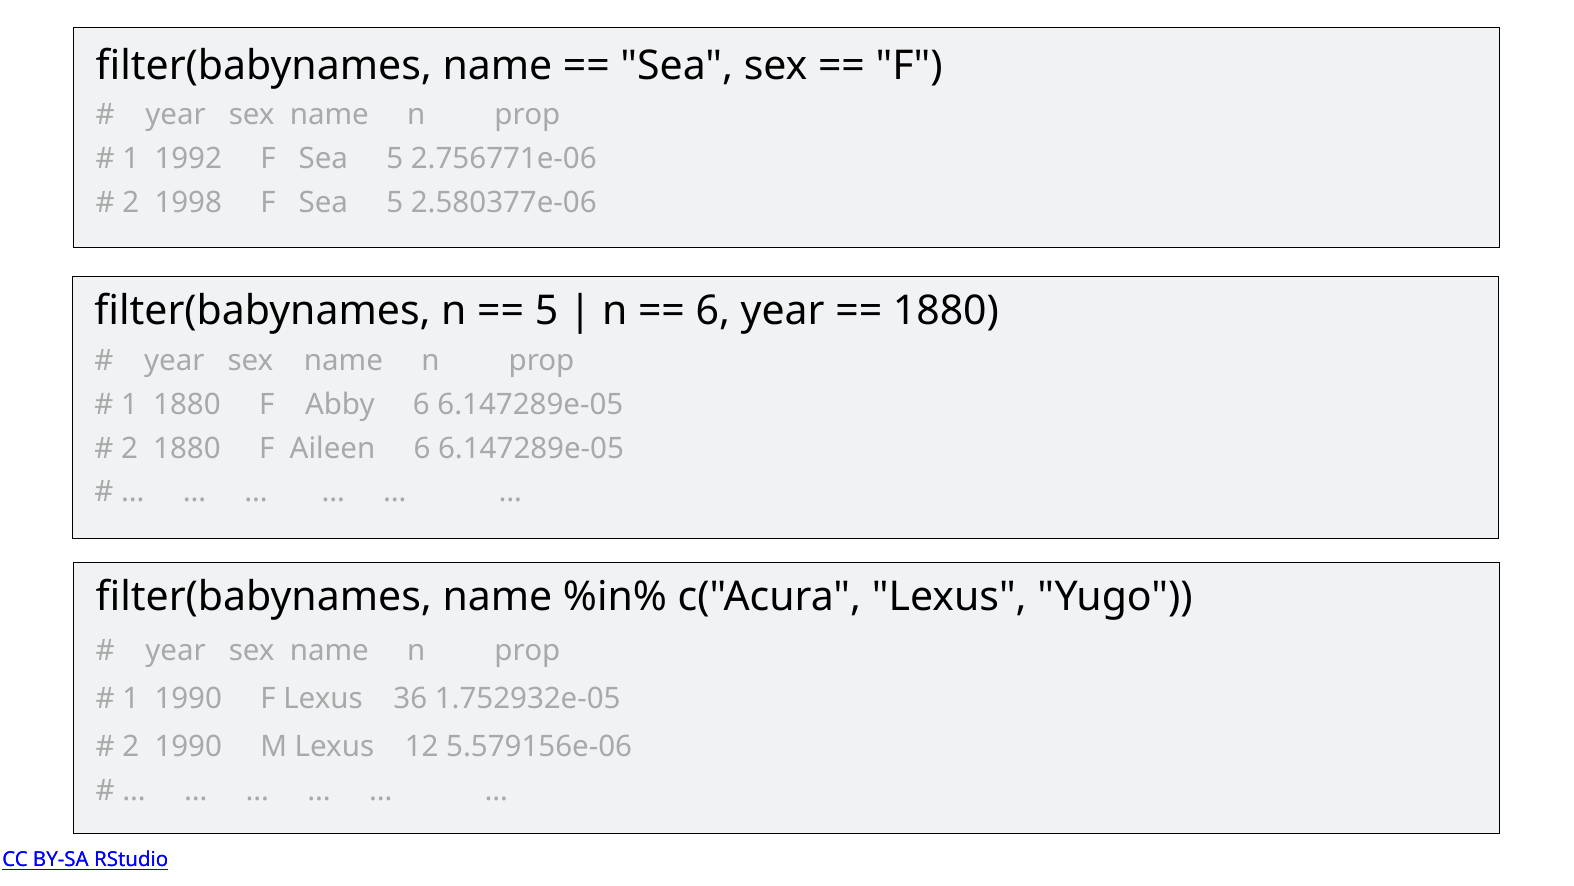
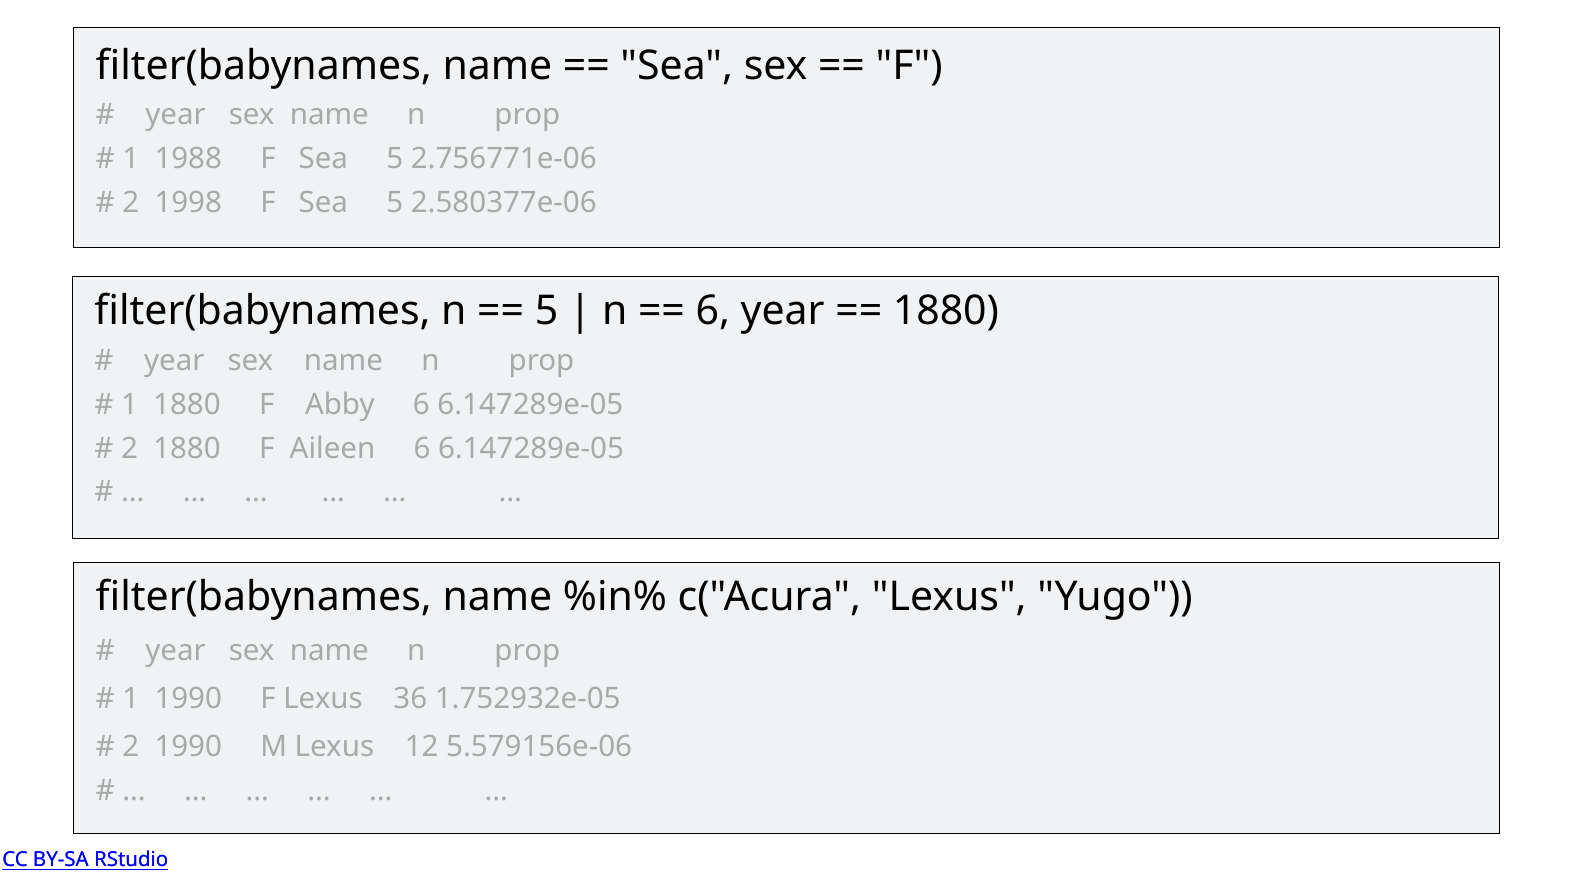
1992: 1992 -> 1988 (188, 159)
